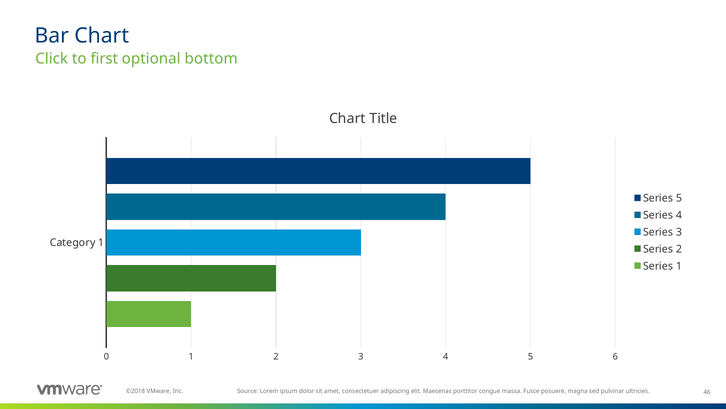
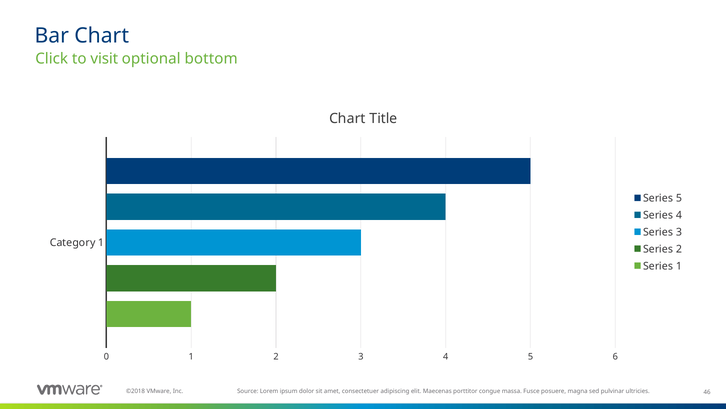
first: first -> visit (104, 58)
